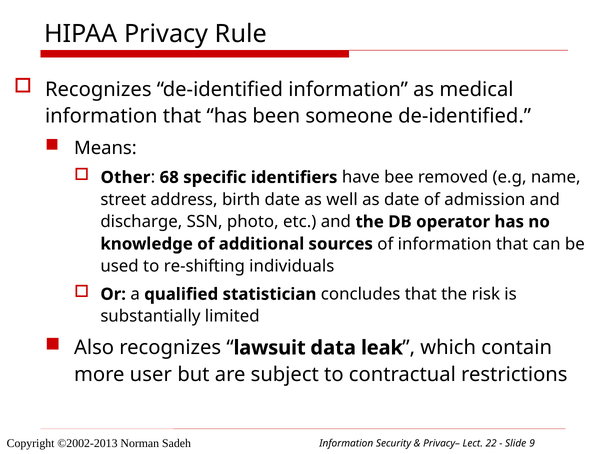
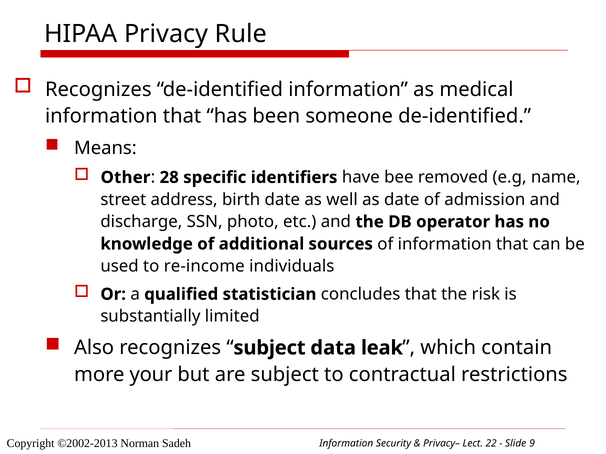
68: 68 -> 28 (169, 178)
re-shifting: re-shifting -> re-income (204, 266)
lawsuit: lawsuit -> subject (270, 348)
user: user -> your (151, 375)
